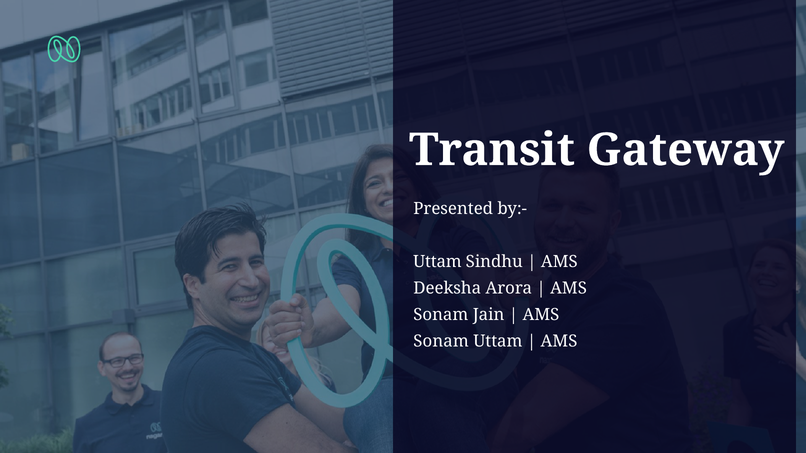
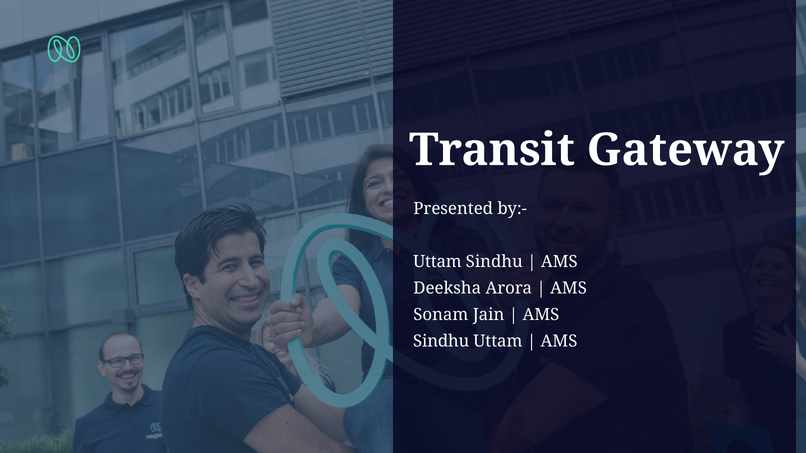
Sonam: Sonam -> Sindhu (441, 341)
